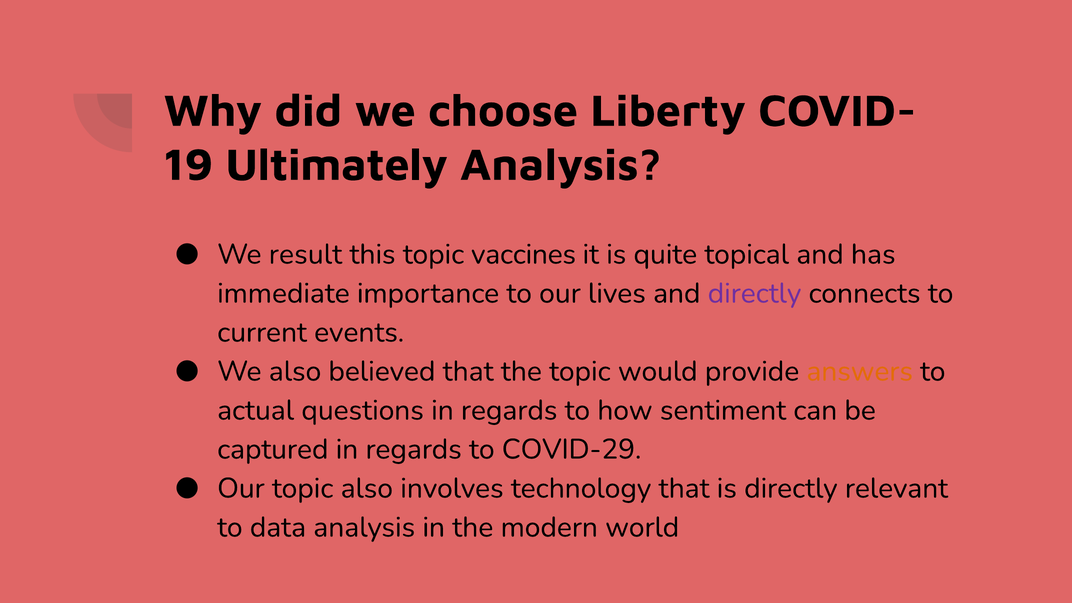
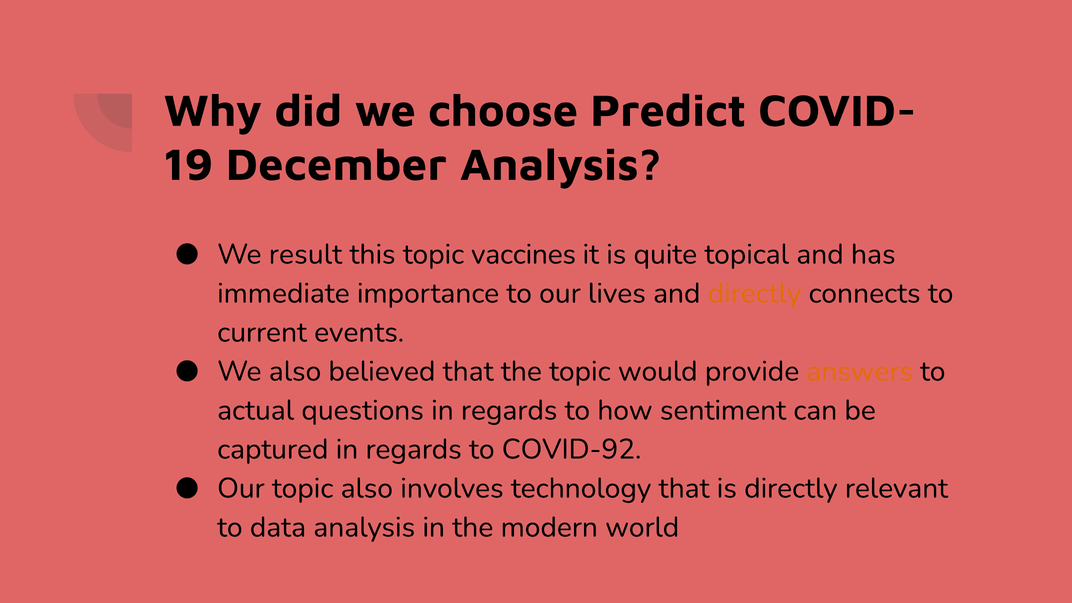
Liberty: Liberty -> Predict (668, 111)
Ultimately: Ultimately -> December (336, 165)
directly colour: purple -> orange (755, 293)
COVID-29: COVID-29 -> COVID-92 (572, 449)
